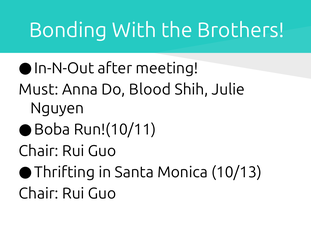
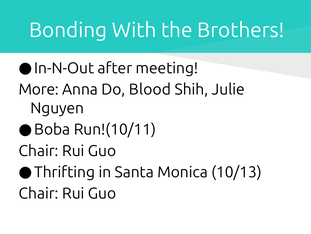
Must: Must -> More (39, 89)
